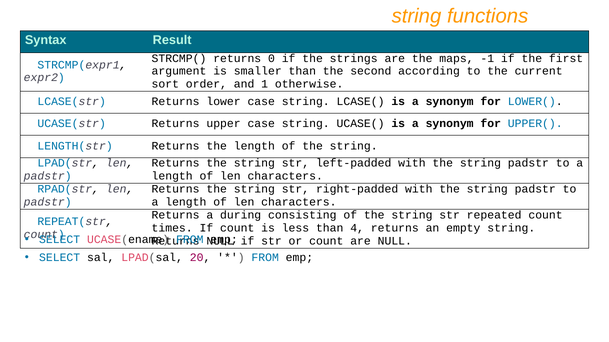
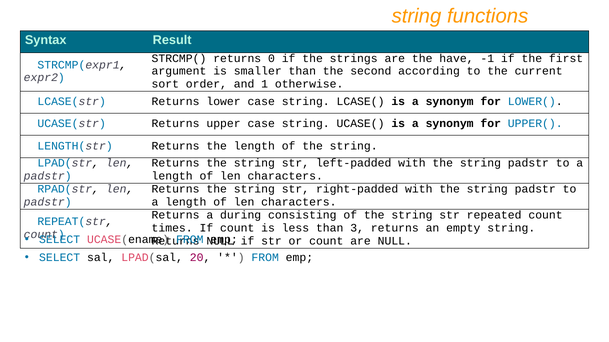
maps: maps -> have (456, 58)
4: 4 -> 3 (357, 228)
